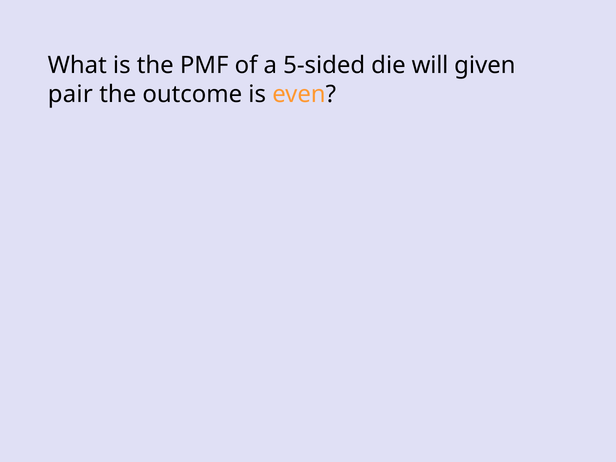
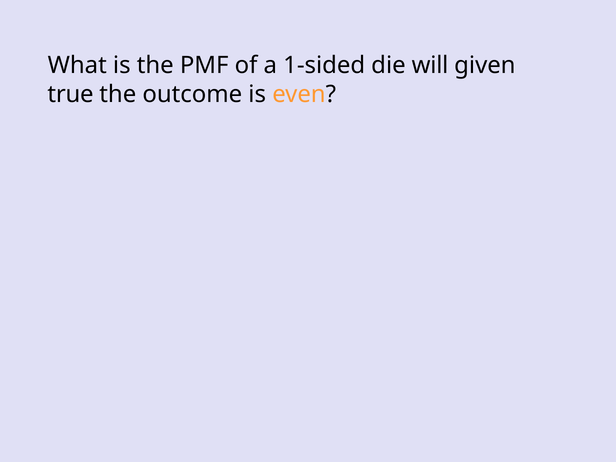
5-sided: 5-sided -> 1-sided (324, 66)
pair: pair -> true (71, 94)
